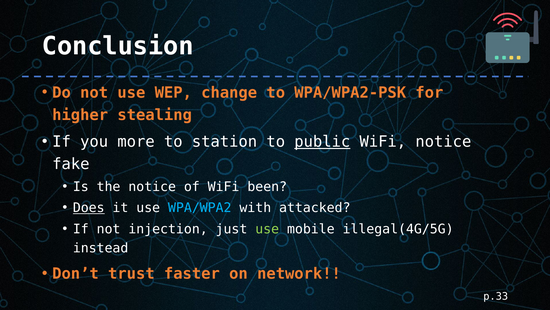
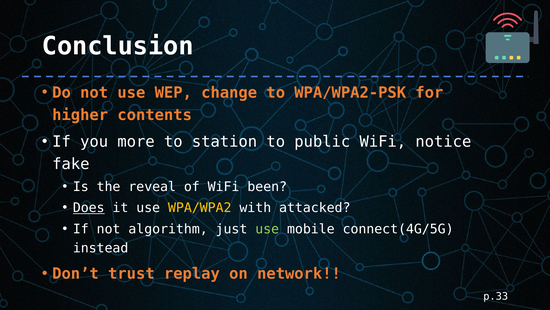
stealing: stealing -> contents (155, 115)
public underline: present -> none (322, 142)
the notice: notice -> reveal (152, 186)
WPA/WPA2 colour: light blue -> yellow (200, 208)
injection: injection -> algorithm (168, 229)
illegal(4G/5G: illegal(4G/5G -> connect(4G/5G (398, 229)
faster: faster -> replay (192, 273)
